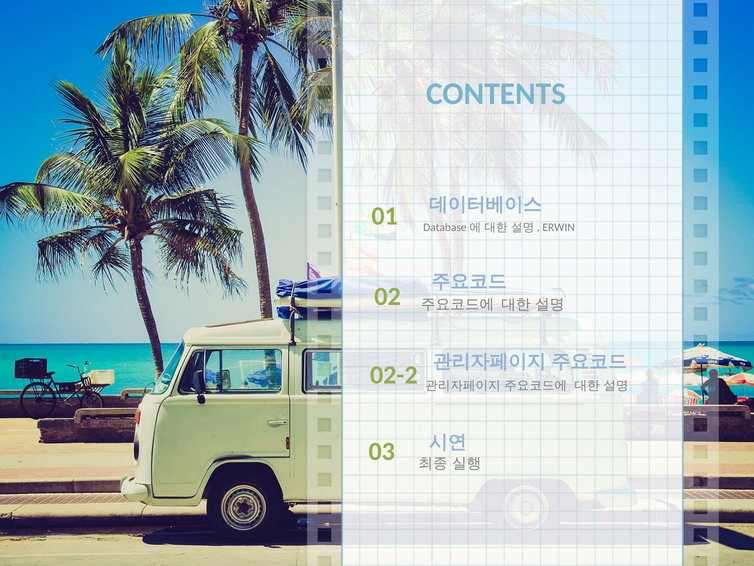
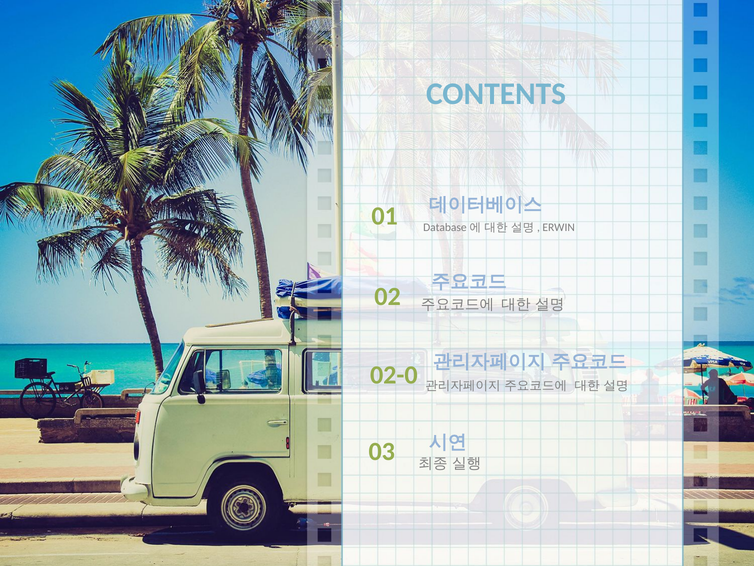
02-2: 02-2 -> 02-0 (394, 375)
